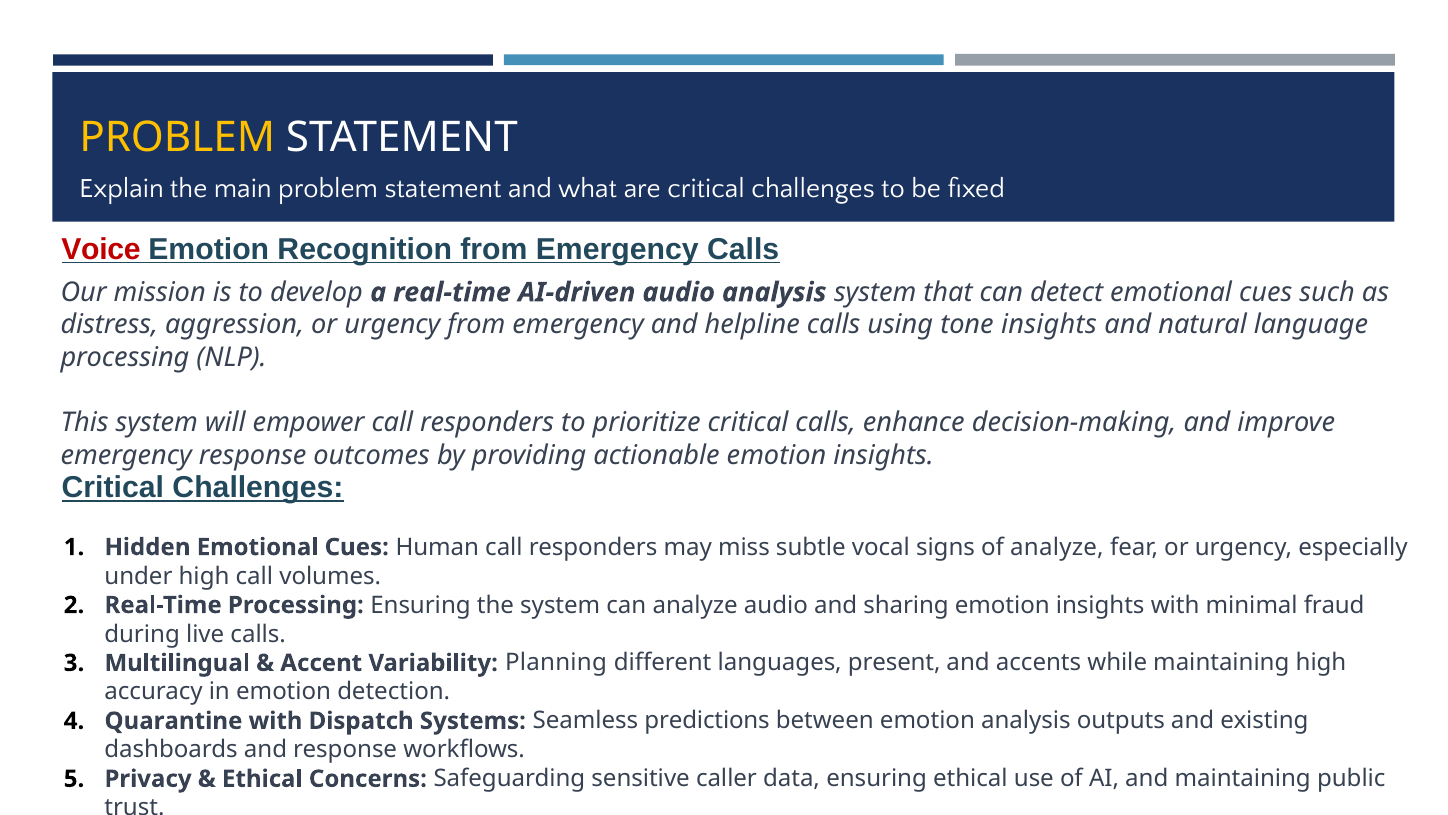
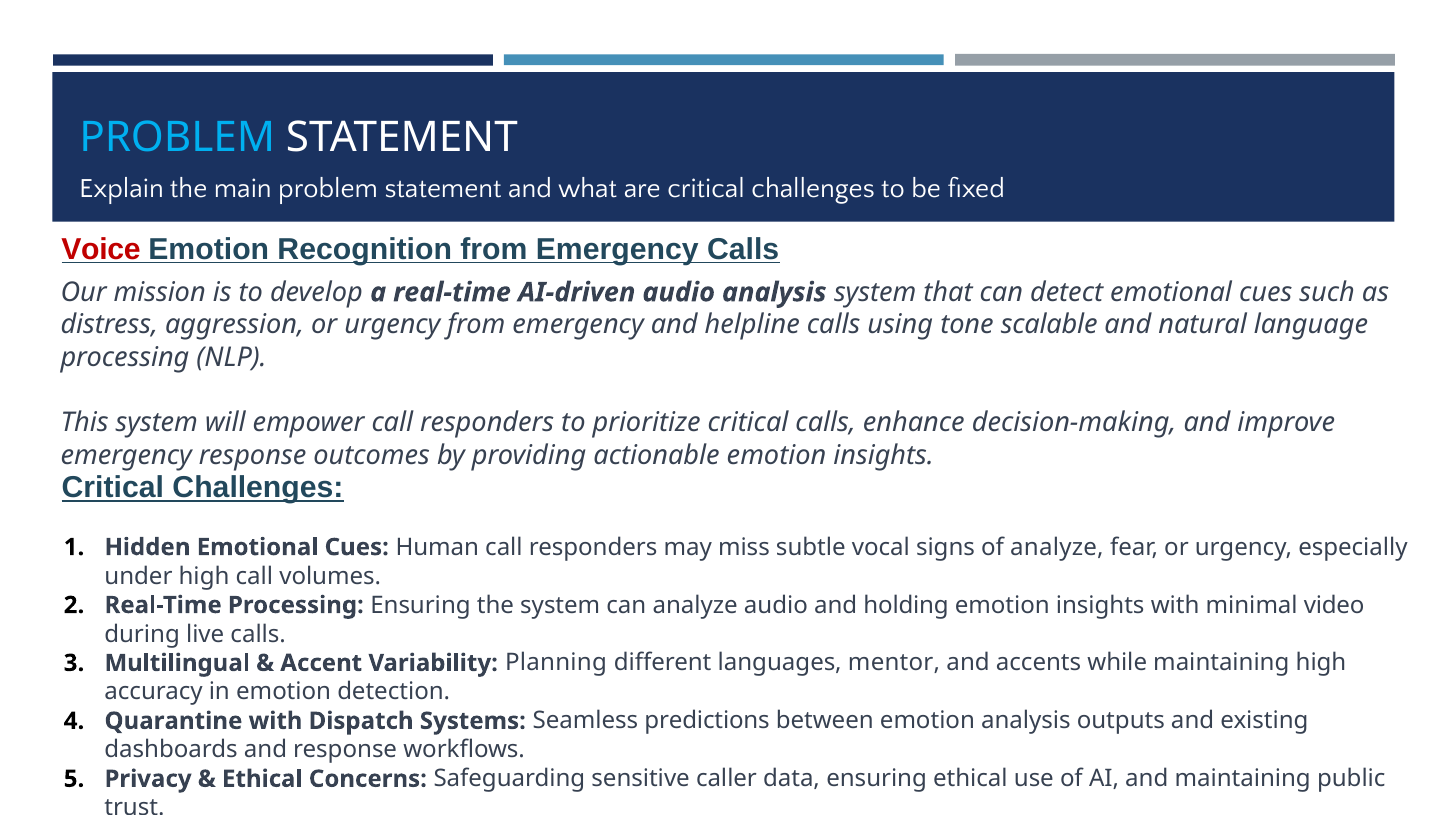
PROBLEM colour: yellow -> light blue (177, 137)
tone insights: insights -> scalable (1049, 325)
sharing: sharing -> holding (906, 605)
fraud: fraud -> video (1334, 605)
present: present -> mentor (894, 663)
